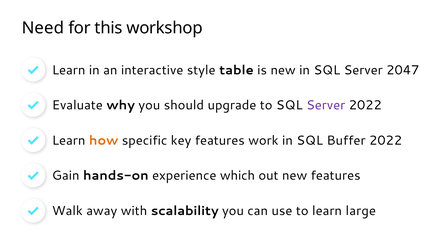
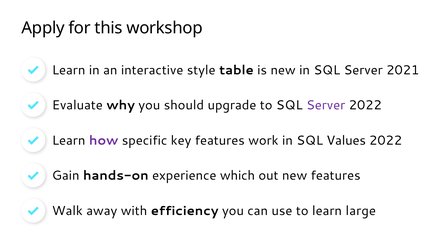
Need: Need -> Apply (43, 28)
2047: 2047 -> 2021 (403, 70)
how colour: orange -> purple (104, 140)
Buffer: Buffer -> Values (346, 140)
scalability: scalability -> efficiency (185, 211)
